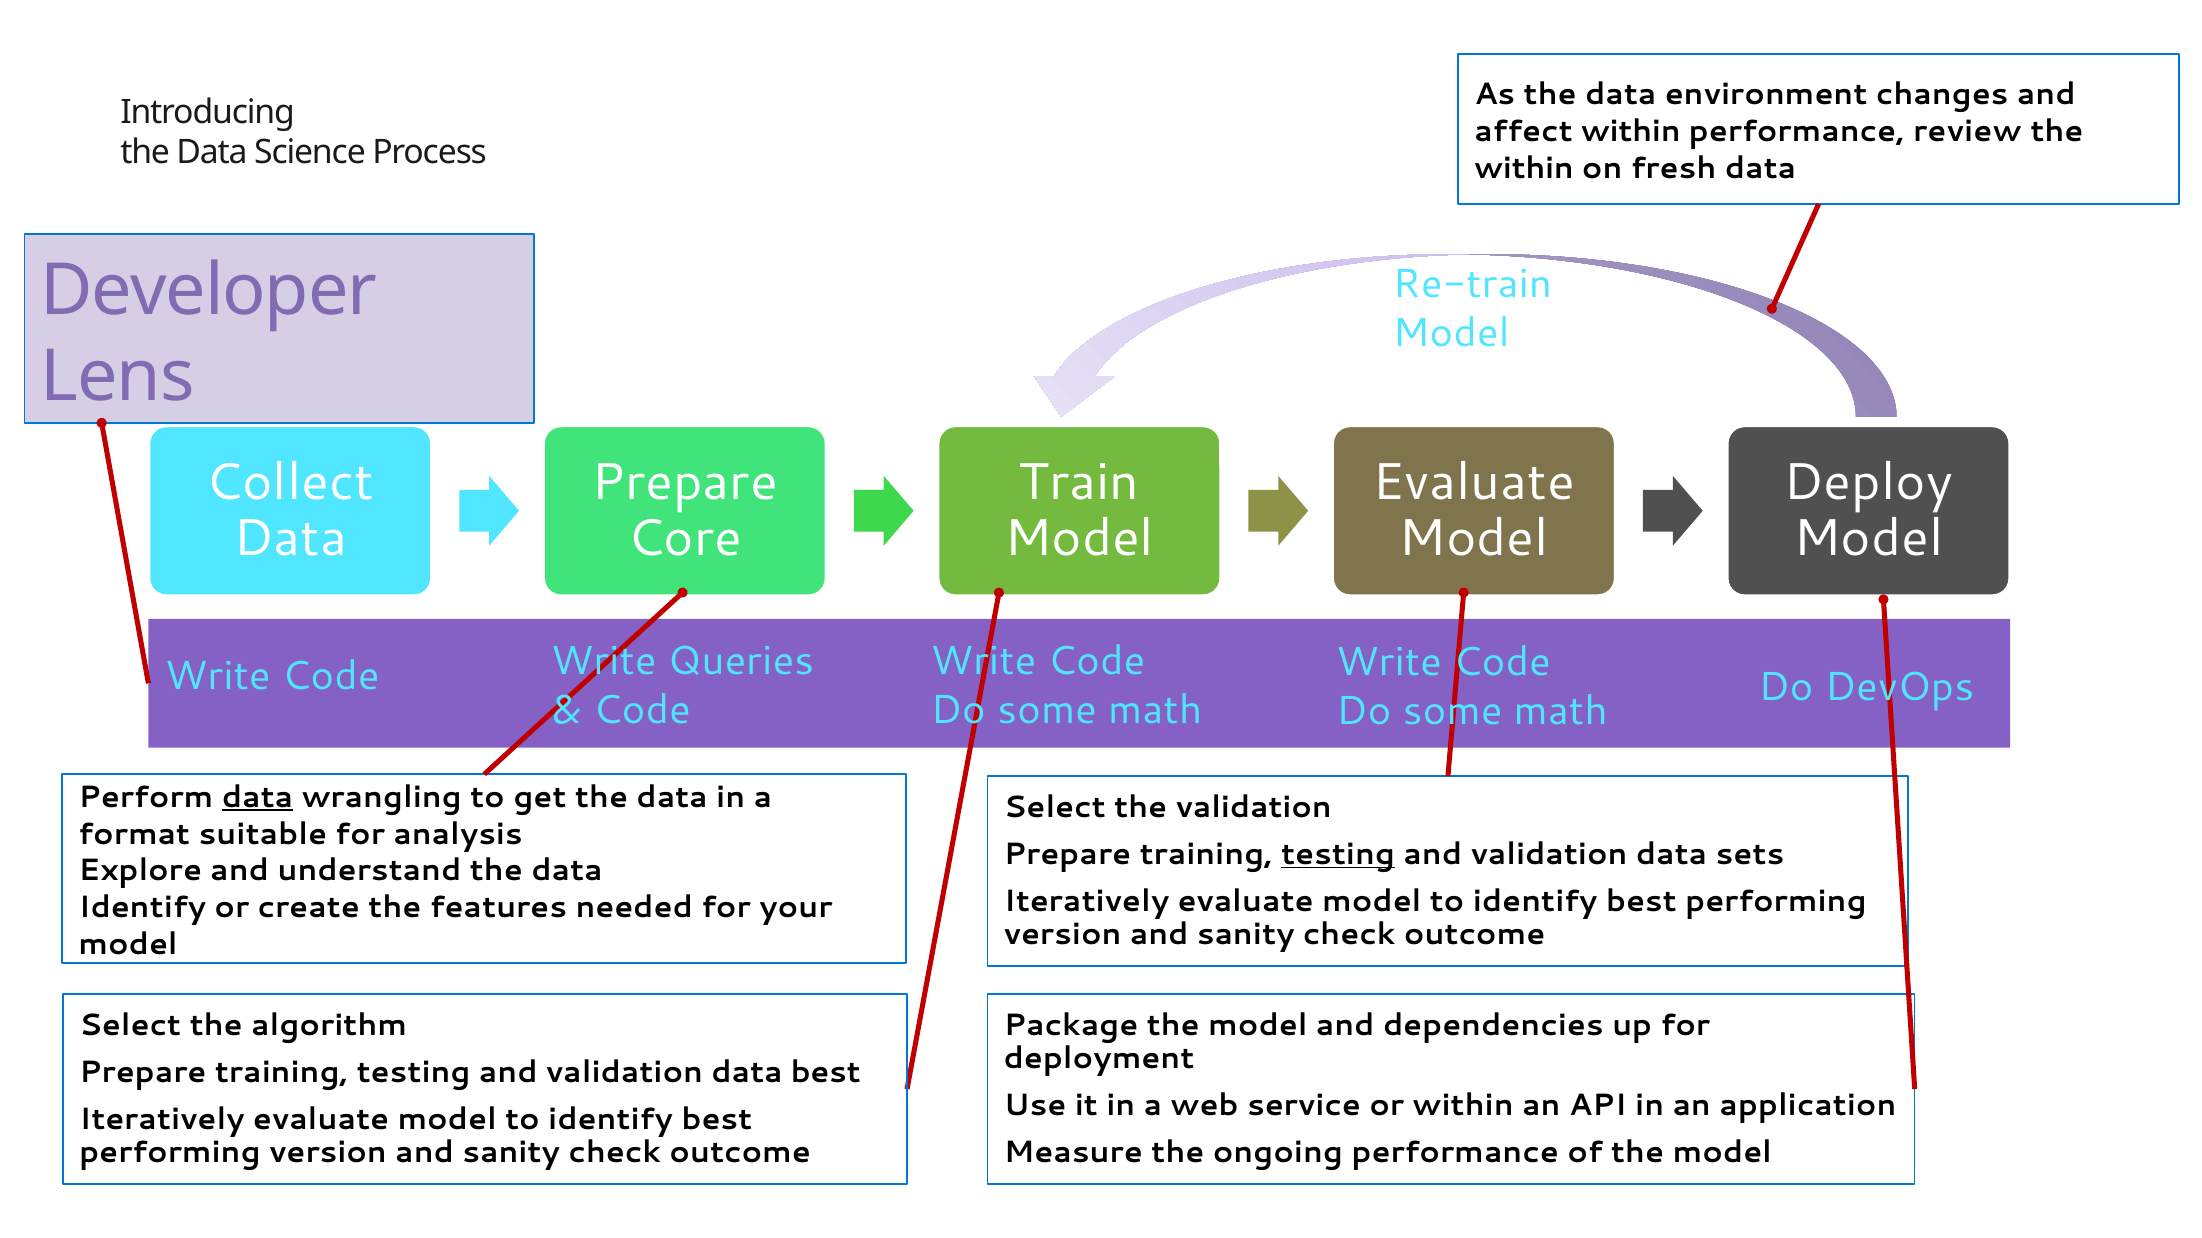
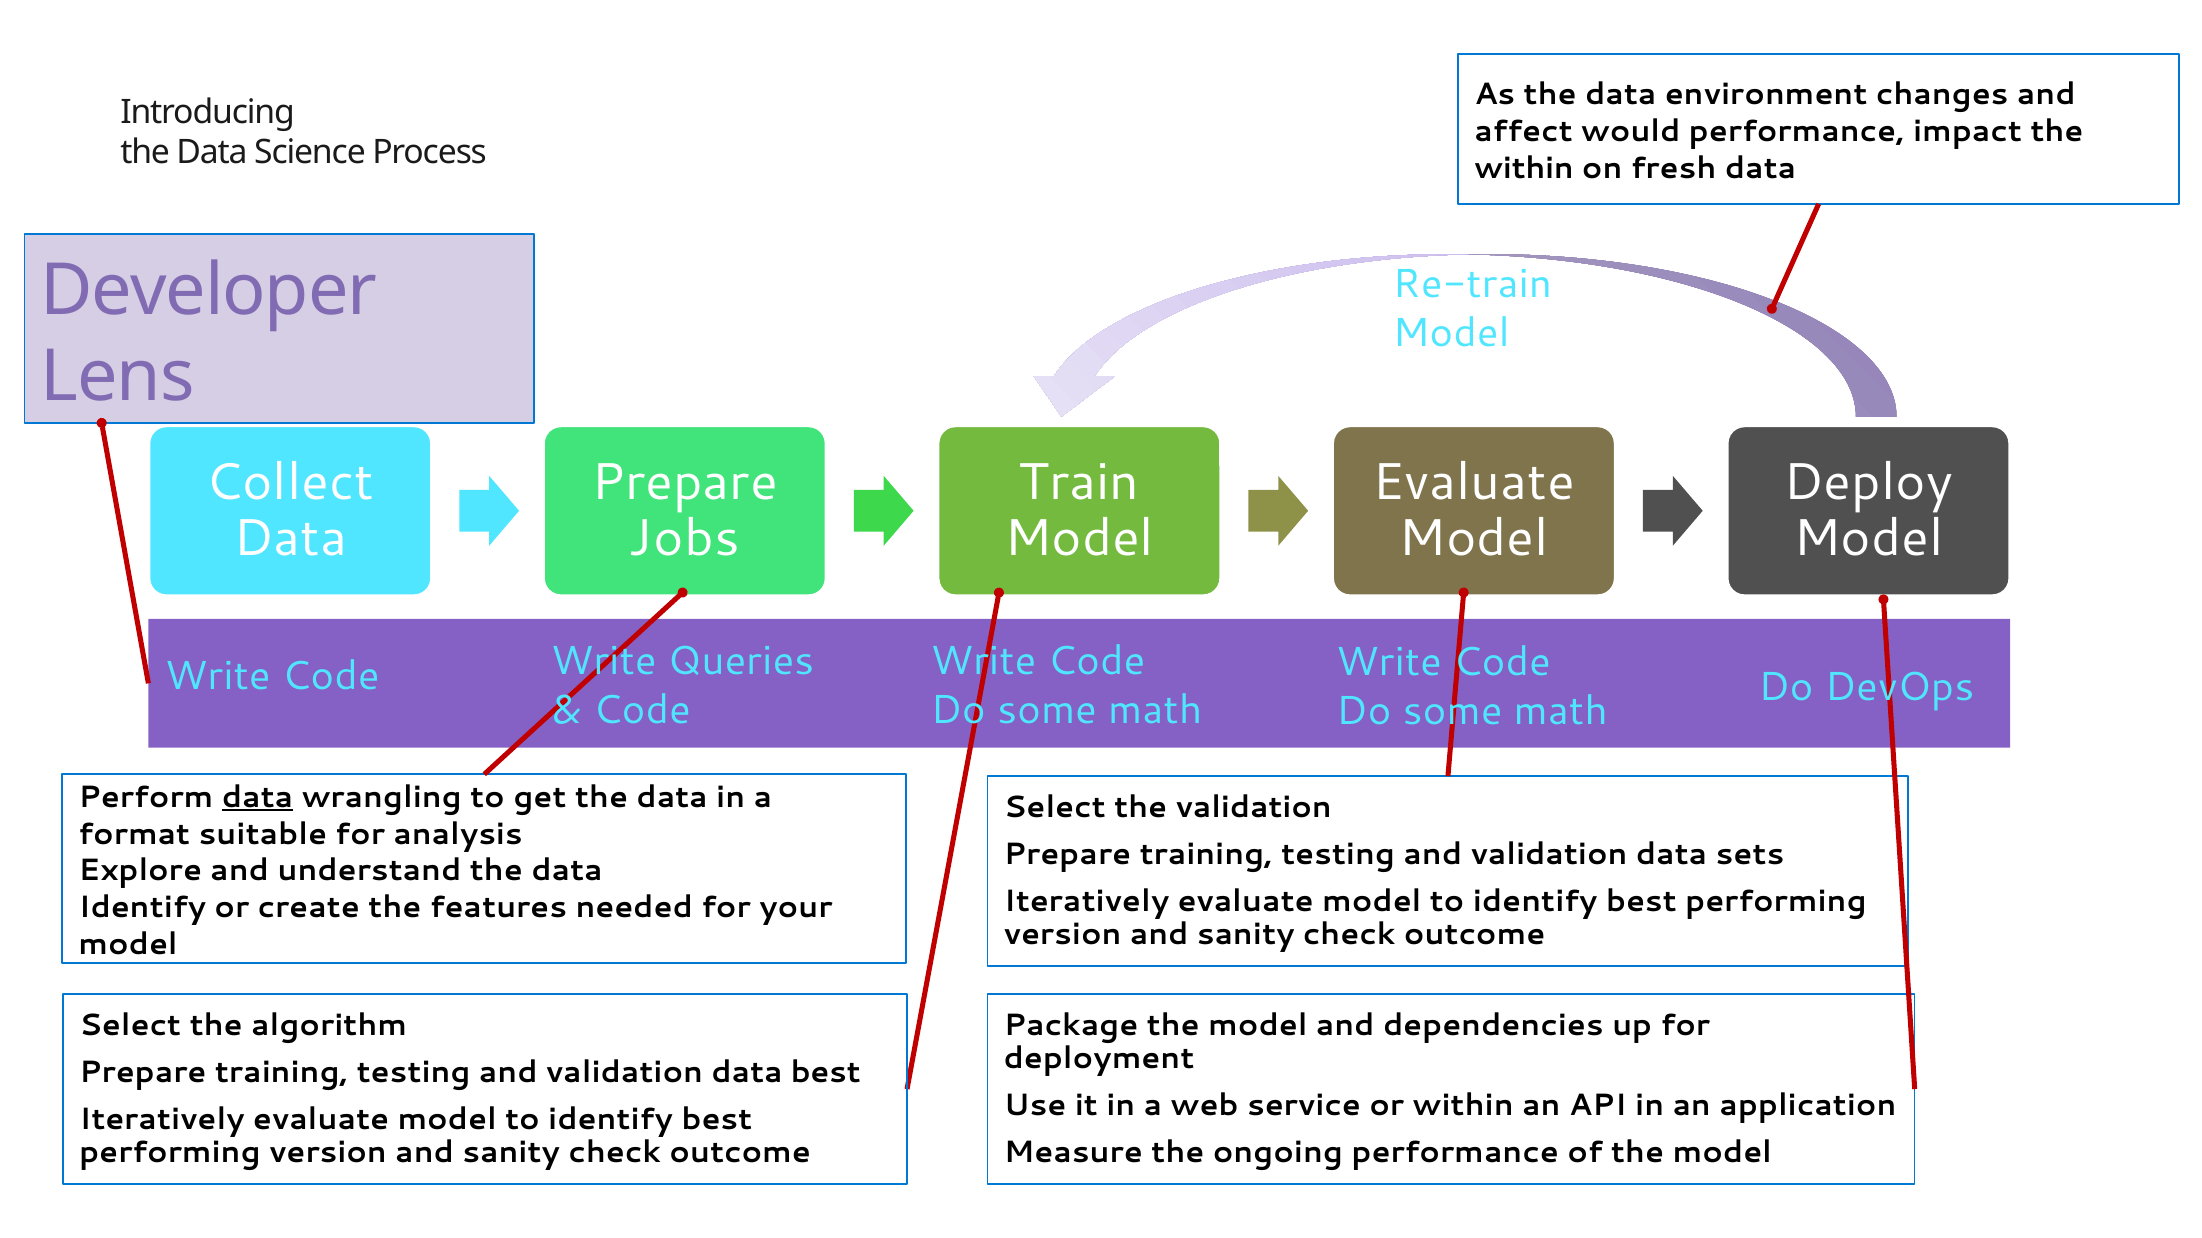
affect within: within -> would (1631, 131)
review: review -> impact (1967, 131)
Core: Core -> Jobs (684, 539)
testing underline: present -> none (1338, 854)
